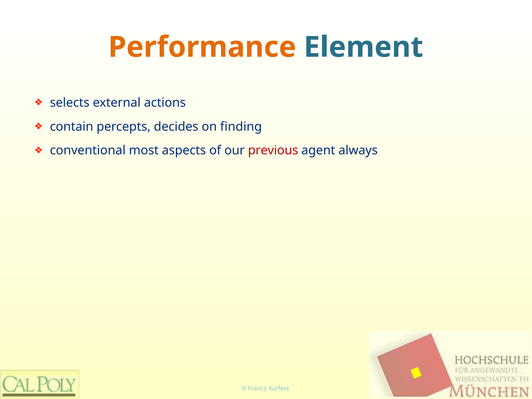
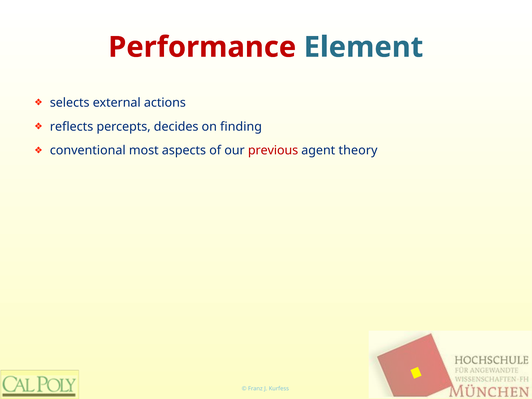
Performance colour: orange -> red (202, 47)
contain: contain -> reflects (72, 127)
always: always -> theory (358, 150)
